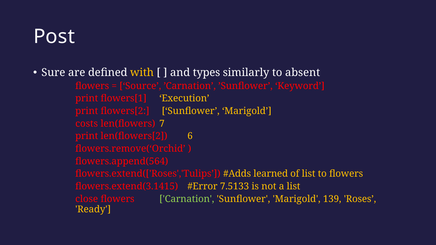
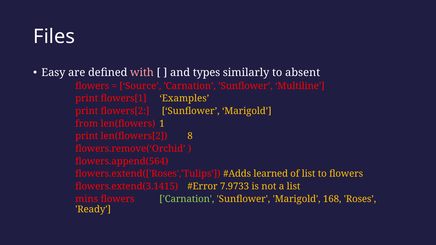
Post: Post -> Files (54, 37)
Sure: Sure -> Easy (53, 73)
with colour: yellow -> pink (142, 73)
Keyword: Keyword -> Multiline (300, 86)
Execution: Execution -> Examples (184, 99)
costs: costs -> from (87, 124)
7: 7 -> 1 (162, 124)
6: 6 -> 8 (190, 136)
7.5133: 7.5133 -> 7.9733 (235, 187)
close: close -> mins (87, 199)
139: 139 -> 168 (332, 199)
